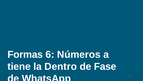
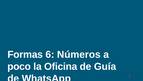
tiene: tiene -> poco (19, 66)
Dentro: Dentro -> Oficina (61, 66)
Fase: Fase -> Guía (105, 66)
